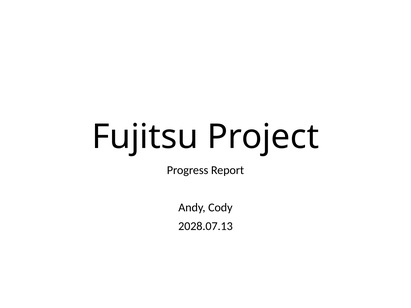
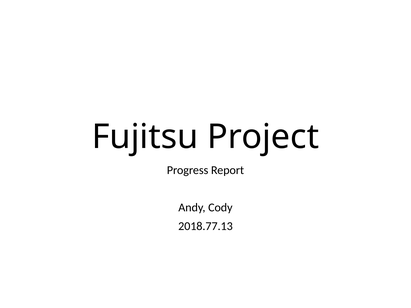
2028.07.13: 2028.07.13 -> 2018.77.13 (205, 226)
